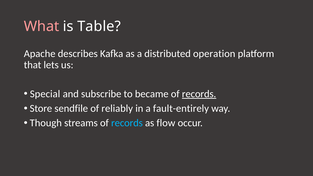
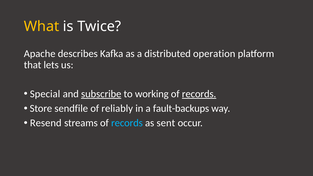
What colour: pink -> yellow (42, 26)
Table: Table -> Twice (99, 26)
subscribe underline: none -> present (101, 94)
became: became -> working (152, 94)
fault-entirely: fault-entirely -> fault-backups (181, 109)
Though: Though -> Resend (46, 123)
flow: flow -> sent (166, 123)
